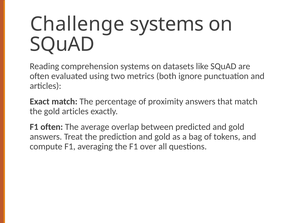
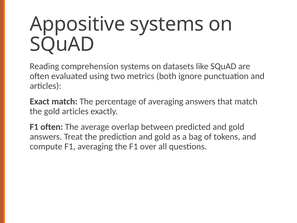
Challenge: Challenge -> Appositive (77, 24)
of proximity: proximity -> averaging (166, 101)
